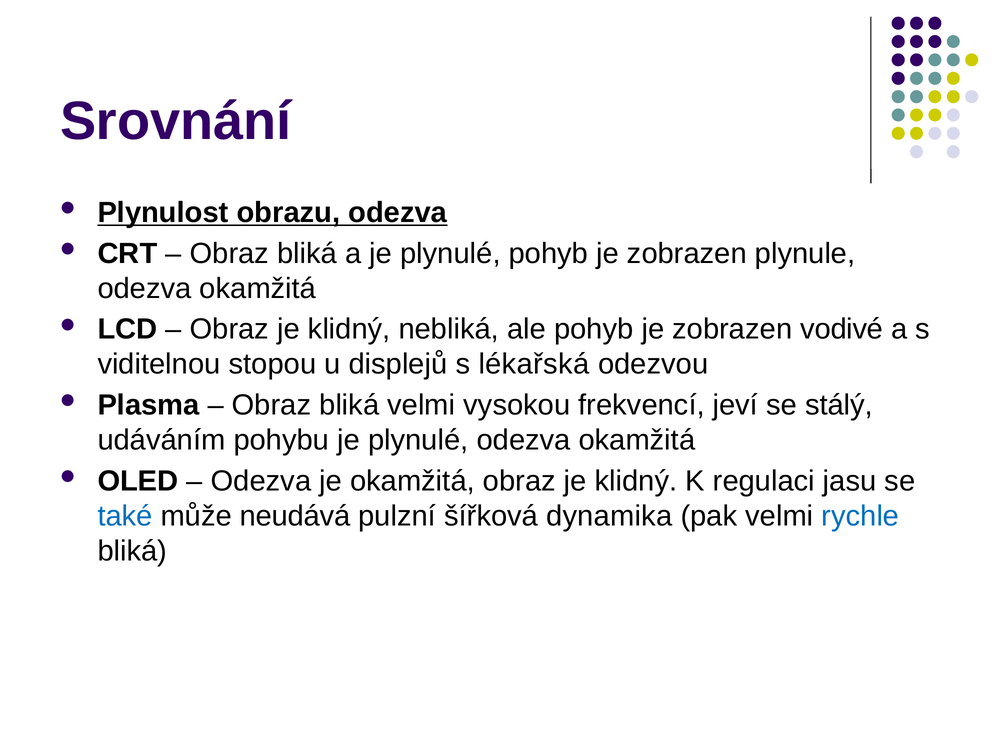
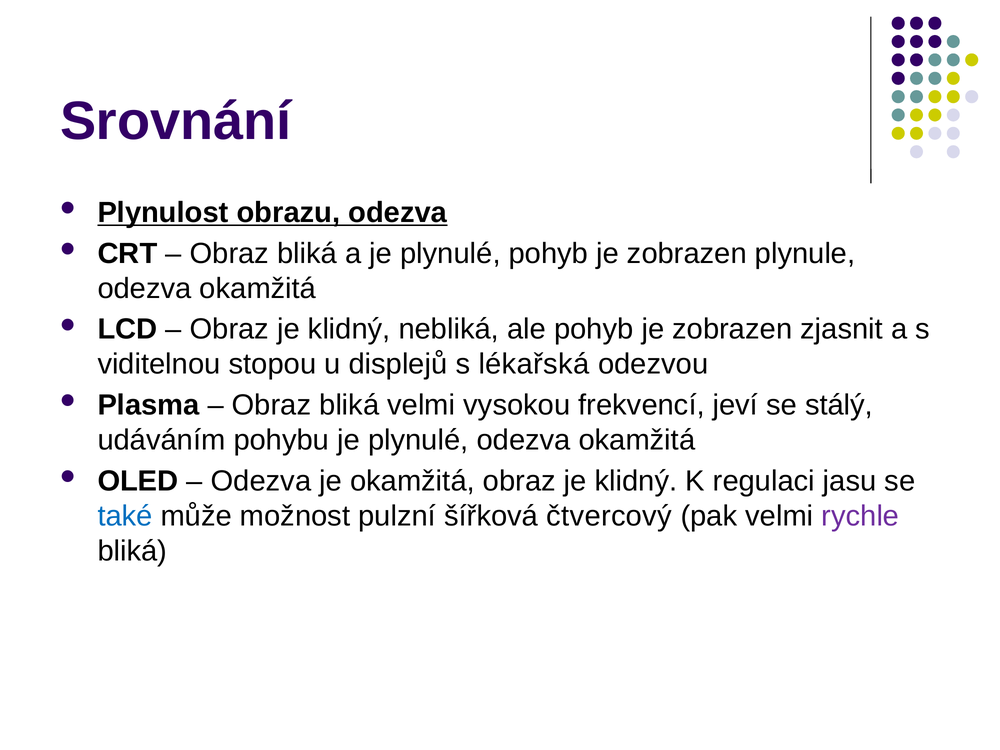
vodivé: vodivé -> zjasnit (842, 329)
neudává: neudává -> možnost (295, 516)
dynamika: dynamika -> čtvercový (609, 516)
rychle colour: blue -> purple (860, 516)
